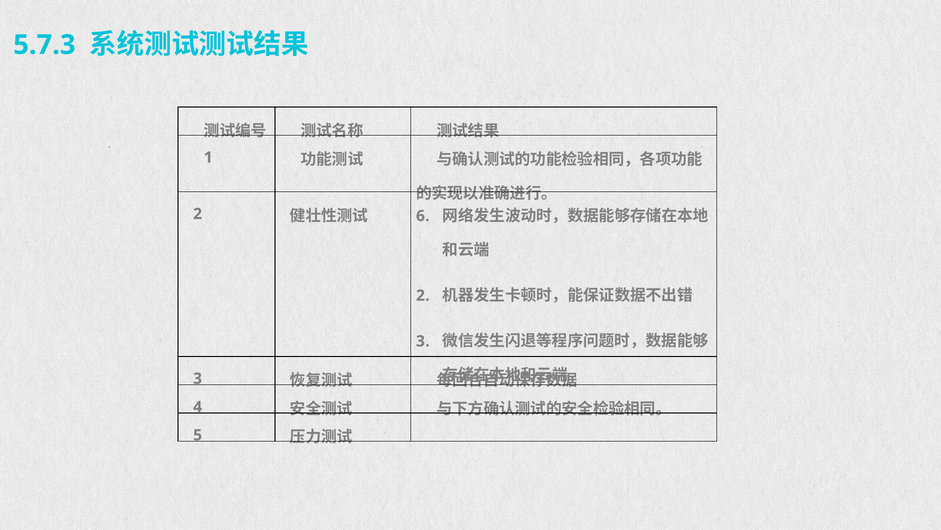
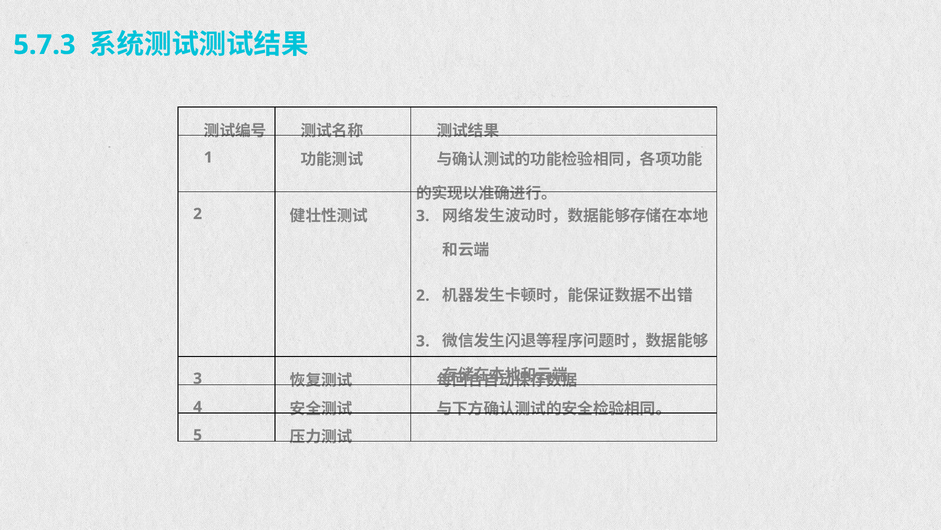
6: 6 -> 3 (423, 216)
